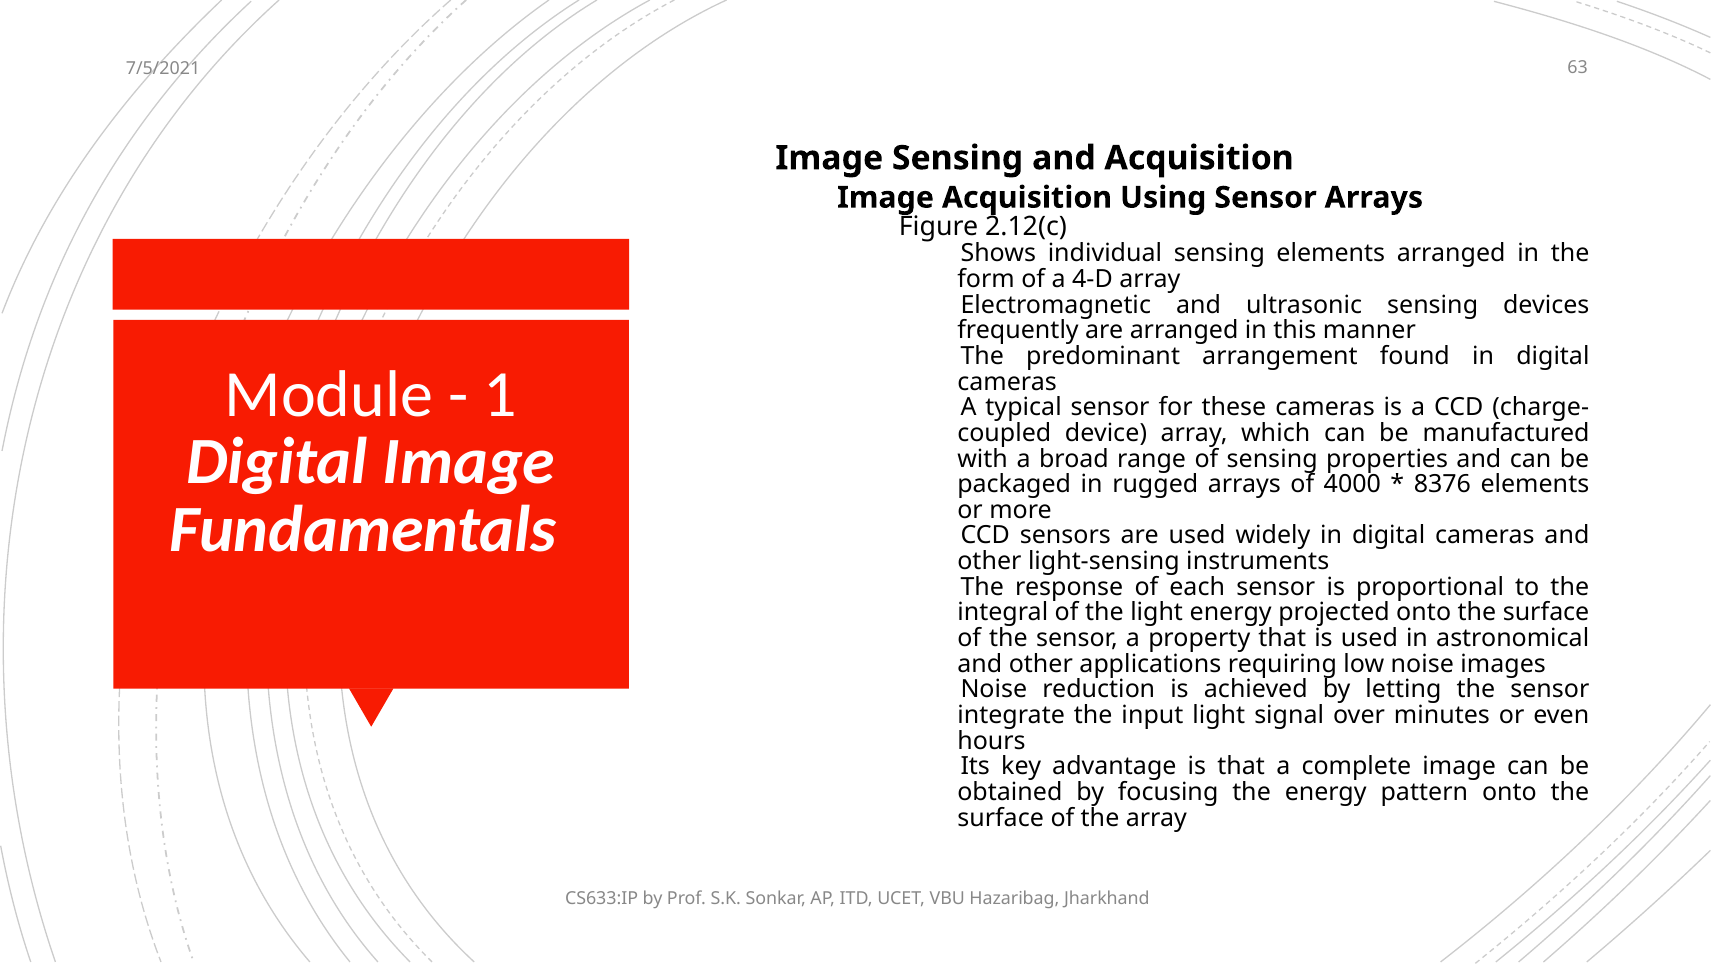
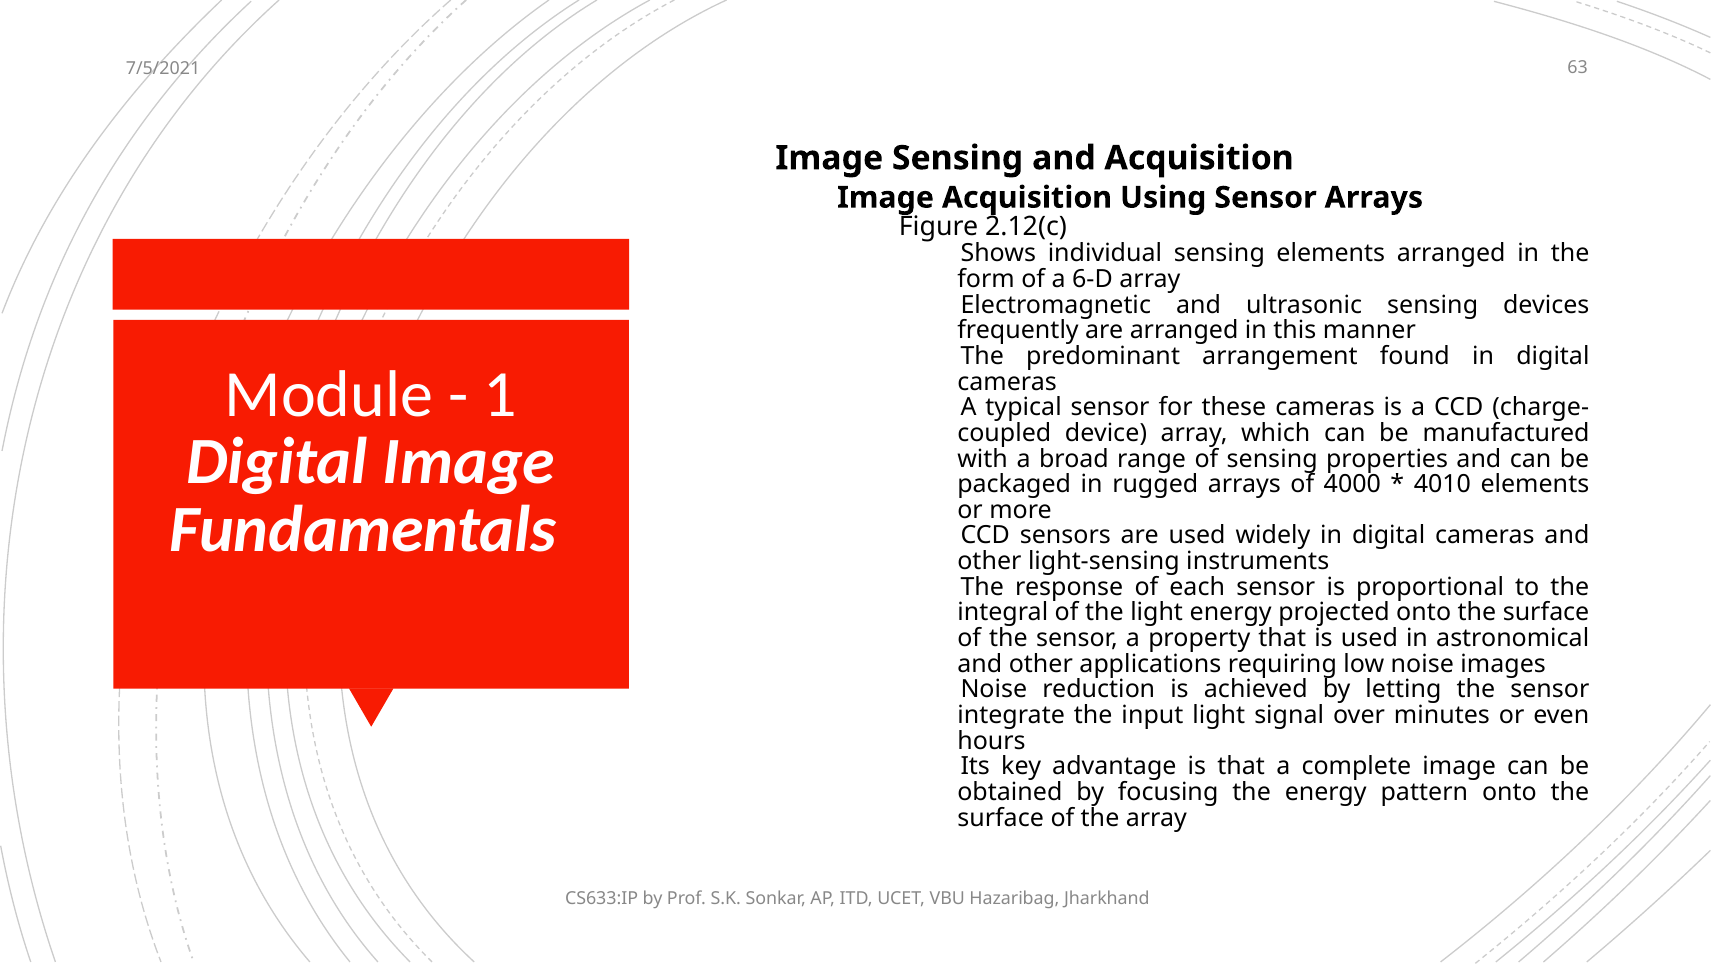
4-D: 4-D -> 6-D (1092, 279)
8376: 8376 -> 4010 (1442, 484)
